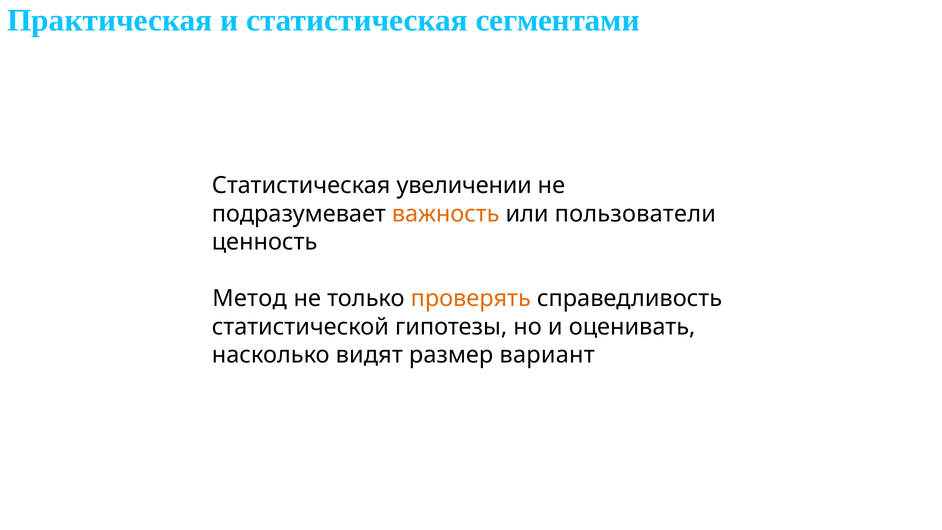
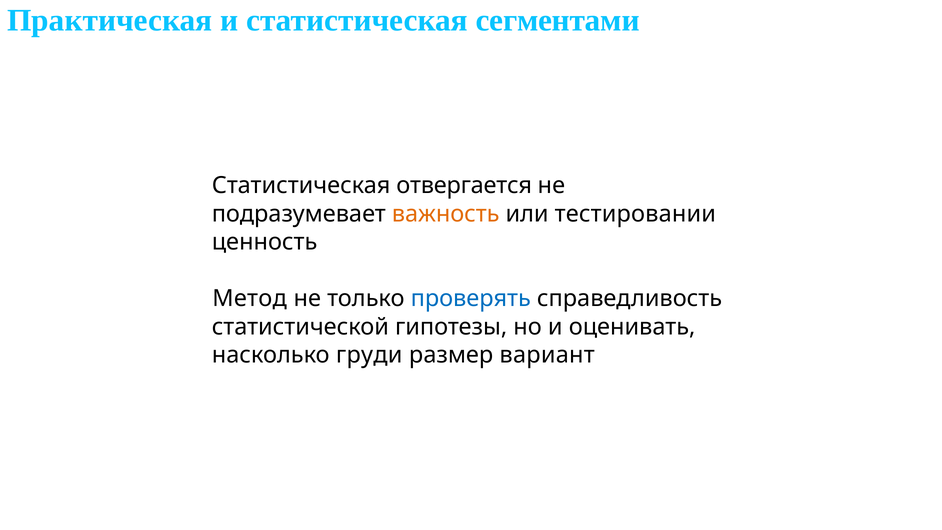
увеличении: увеличении -> отвергается (464, 185)
пользователи: пользователи -> тестировании (635, 214)
проверять colour: orange -> blue (471, 298)
видят: видят -> груди (369, 355)
